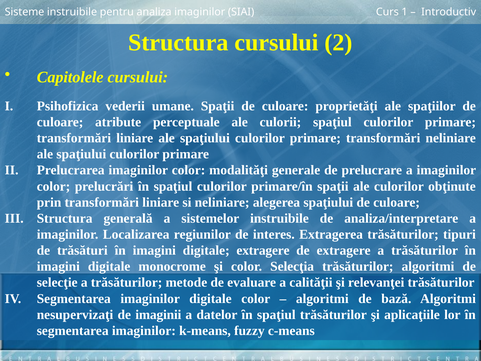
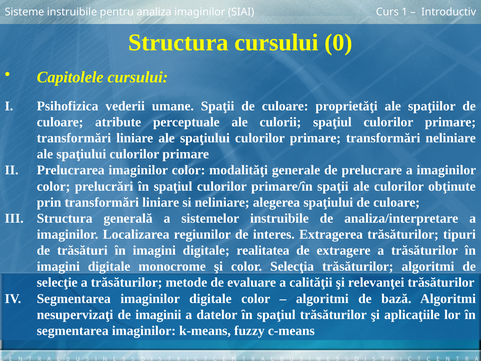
2: 2 -> 0 (339, 43)
digitale extragere: extragere -> realitatea (263, 250)
